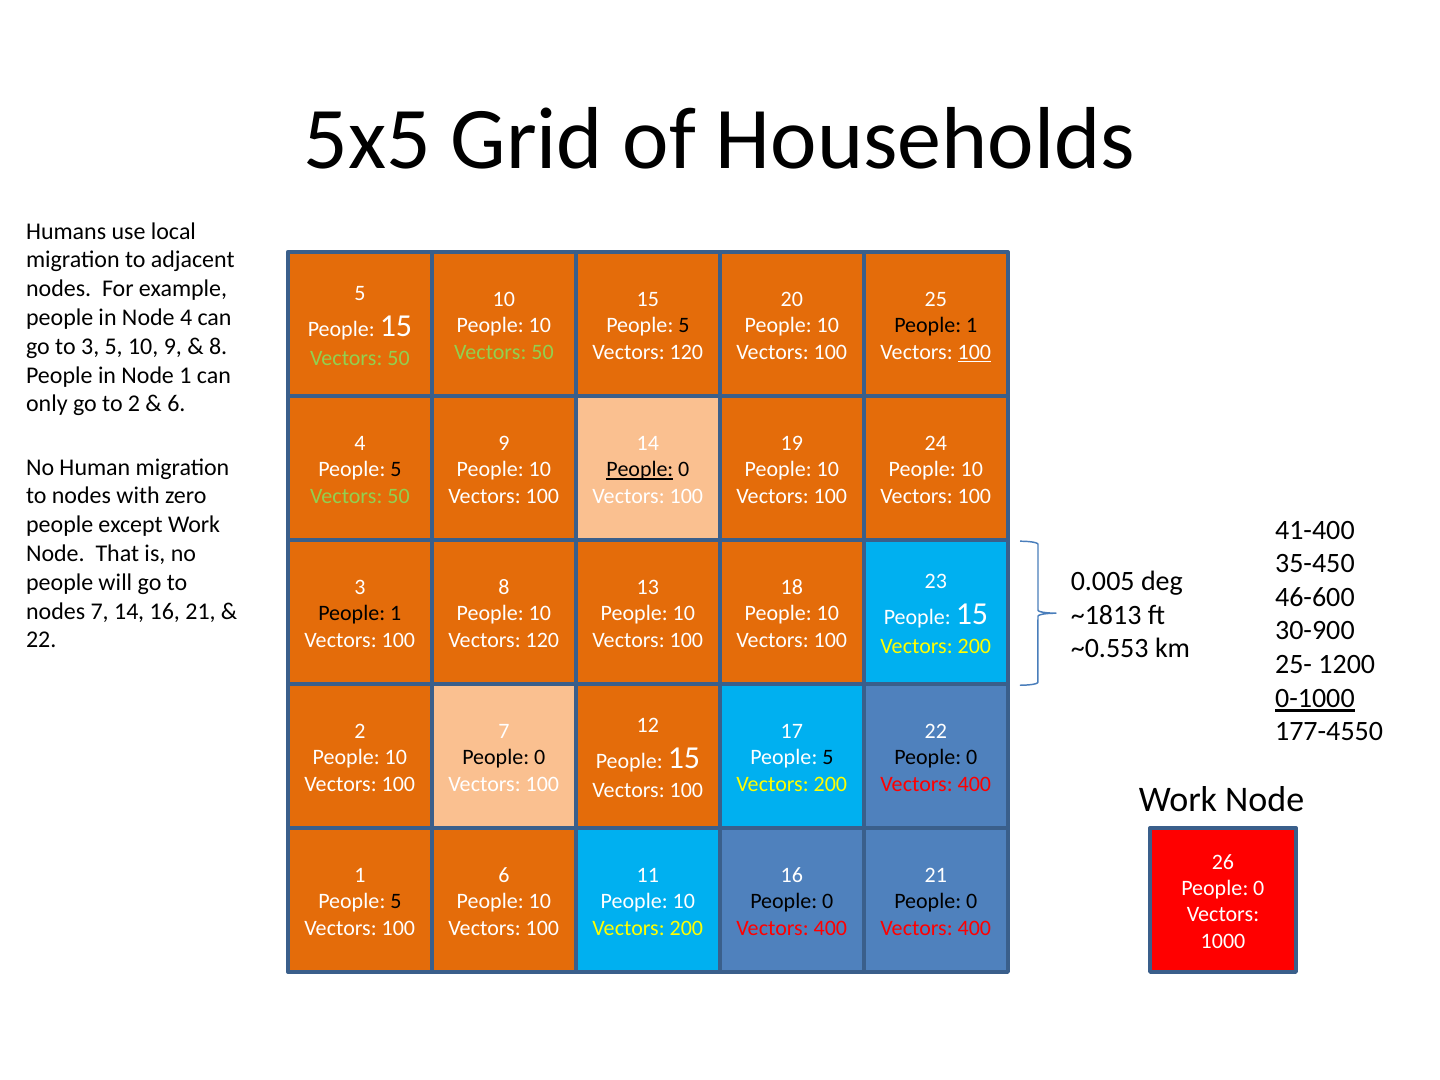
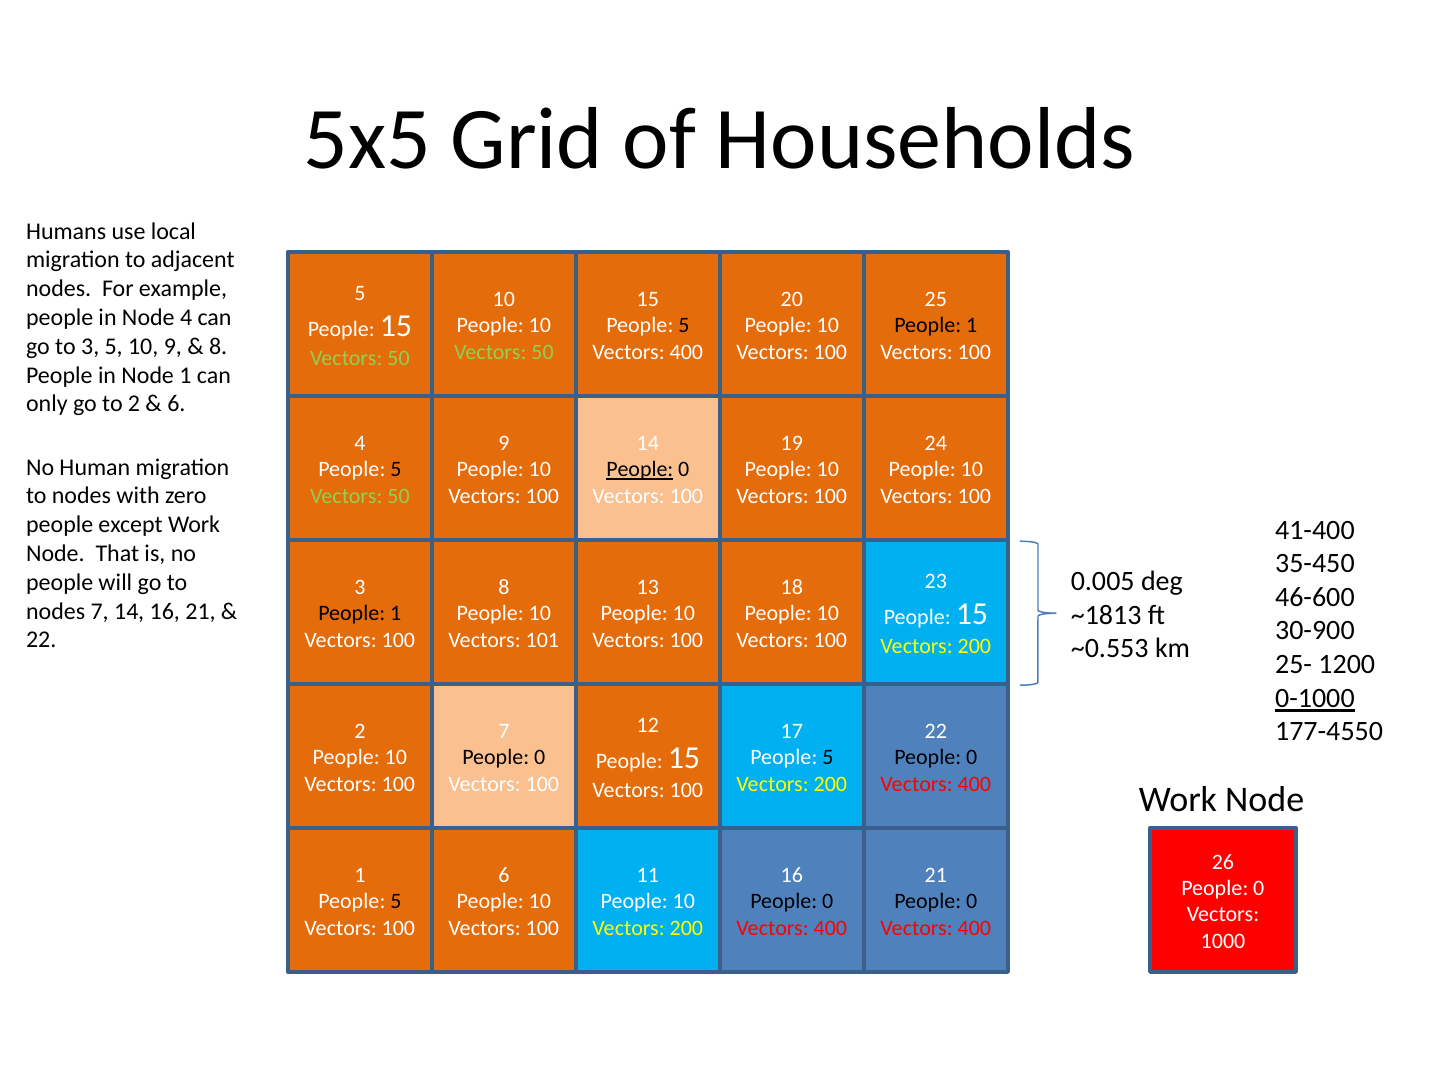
120: 120 -> 400 (686, 352)
100 underline: present -> none (974, 352)
120: 120 -> 101 (542, 640)
